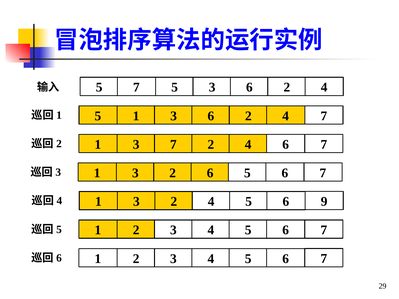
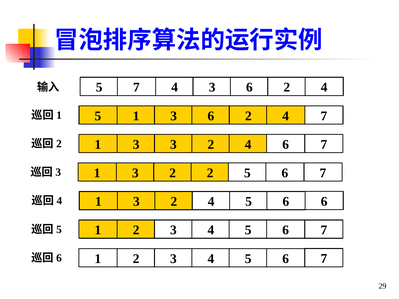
7 5: 5 -> 4 (175, 87)
3 7: 7 -> 3 (174, 145)
2 6: 6 -> 2 (210, 173)
6 9: 9 -> 6 (324, 202)
